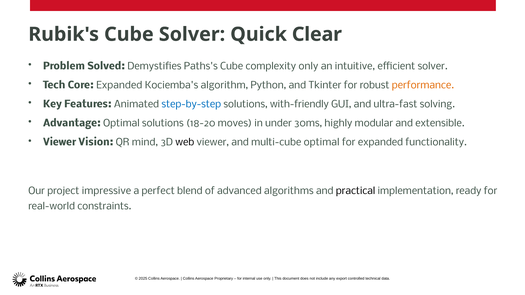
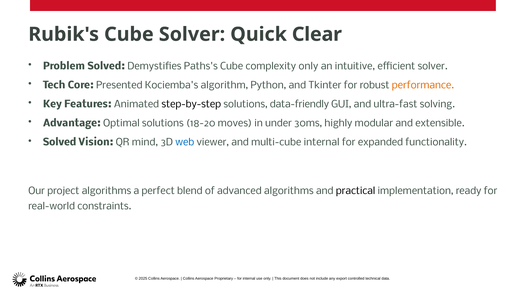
Core Expanded: Expanded -> Presented (119, 85)
step-by-step colour: blue -> black (191, 104)
with-friendly: with-friendly -> data-friendly (299, 104)
Viewer: Viewer -> Solved (60, 143)
web colour: black -> blue (185, 143)
multi-cube optimal: optimal -> internal (322, 143)
project impressive: impressive -> algorithms (106, 191)
